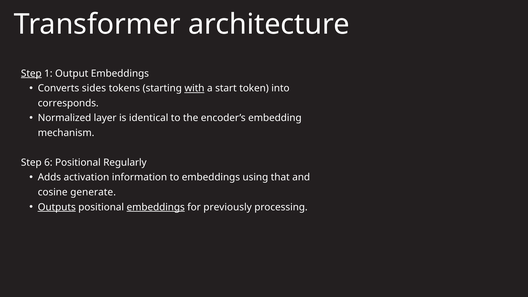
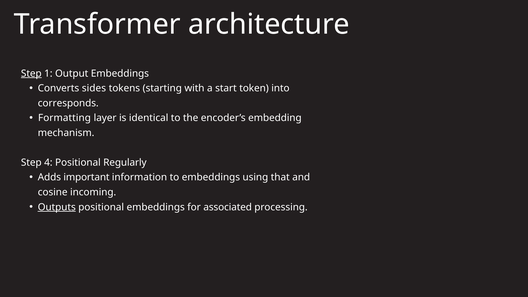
with underline: present -> none (194, 88)
Normalized: Normalized -> Formatting (64, 118)
6: 6 -> 4 (48, 163)
activation: activation -> important (87, 177)
generate: generate -> incoming (93, 192)
embeddings underline: present -> none (156, 207)
previously: previously -> associated (228, 207)
